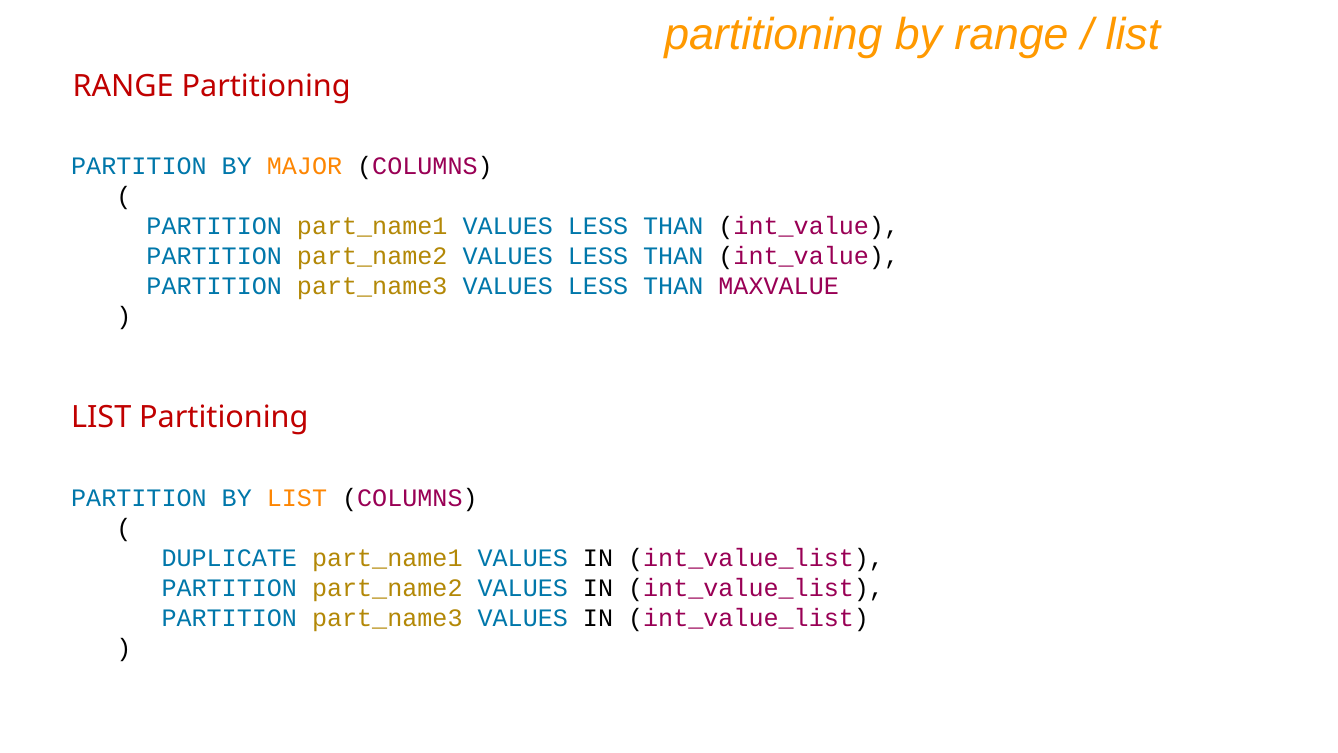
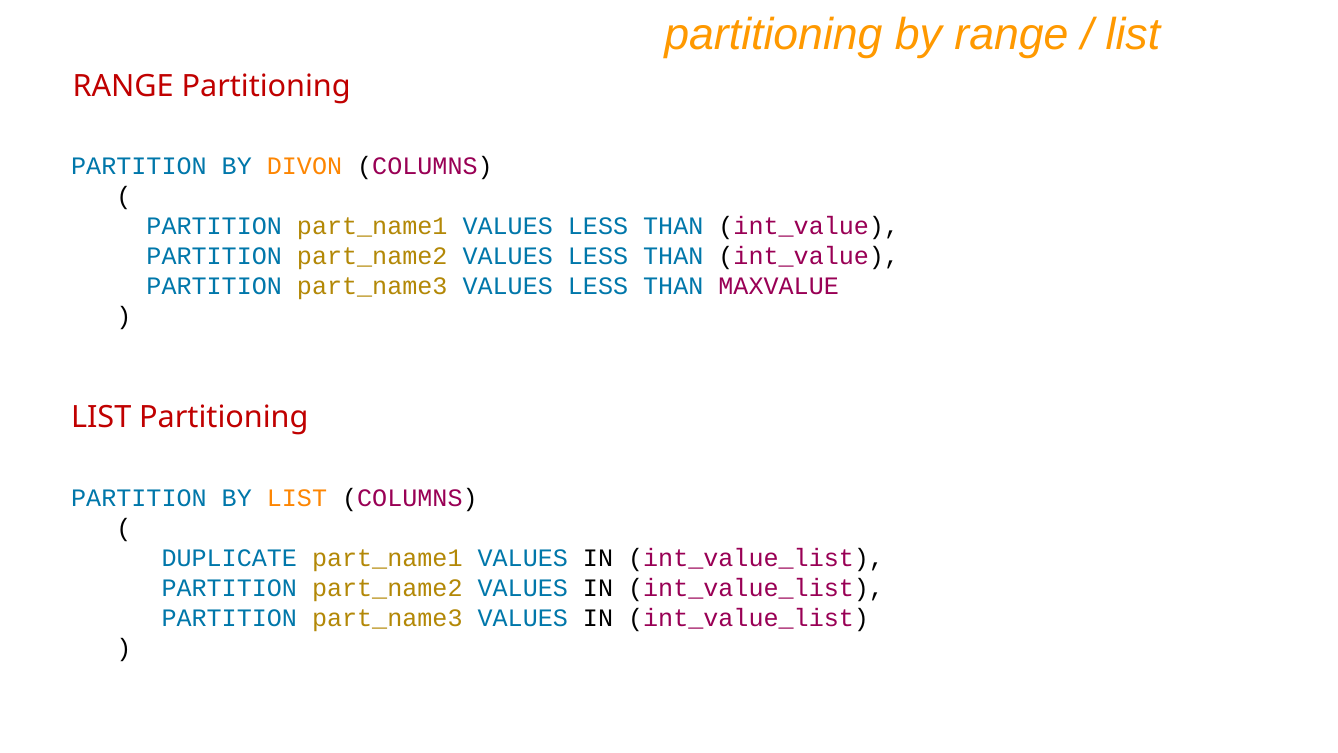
MAJOR: MAJOR -> DIVON (305, 166)
